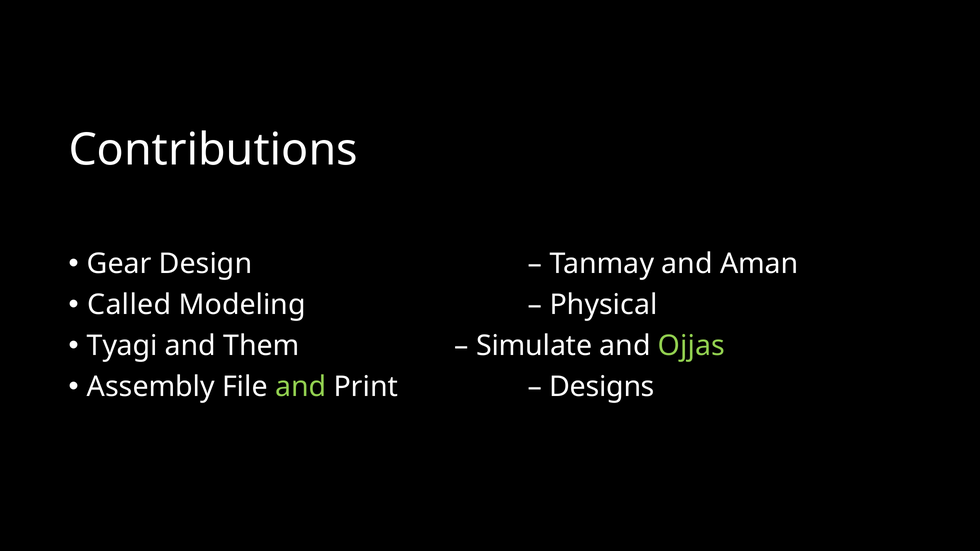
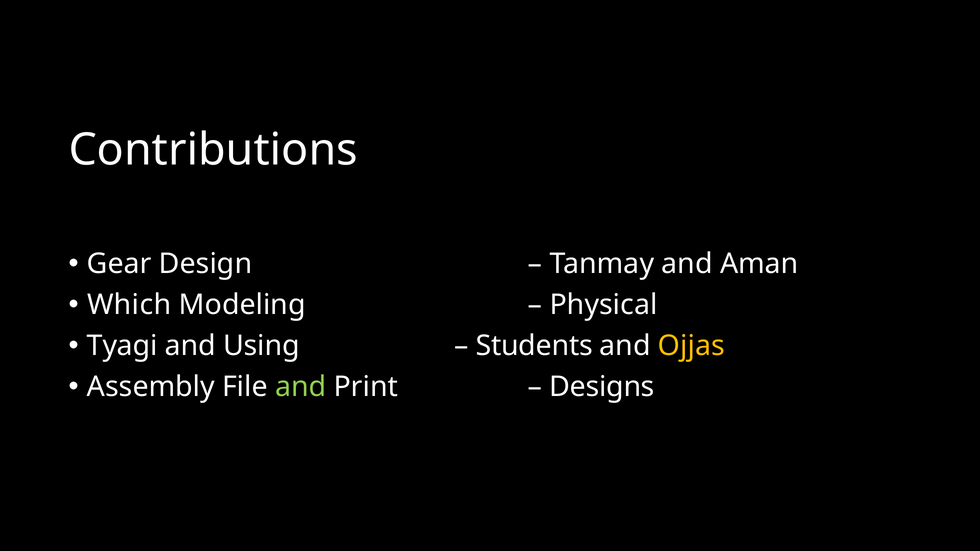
Called: Called -> Which (129, 305)
Them: Them -> Using (261, 346)
Simulate: Simulate -> Students (534, 346)
Ojjas colour: light green -> yellow (691, 346)
